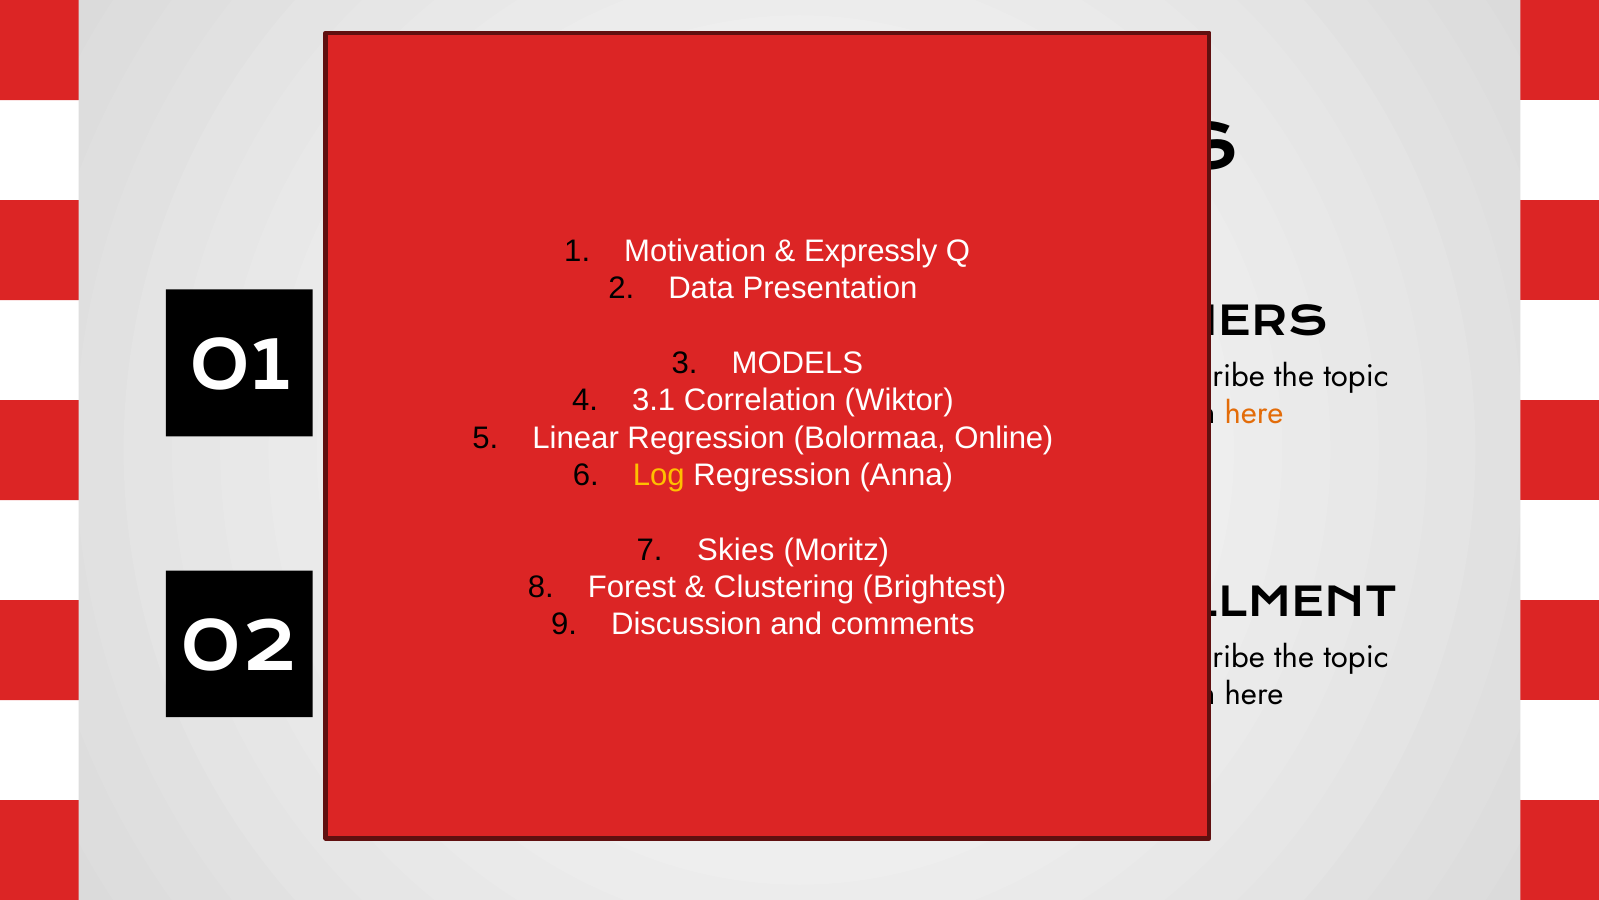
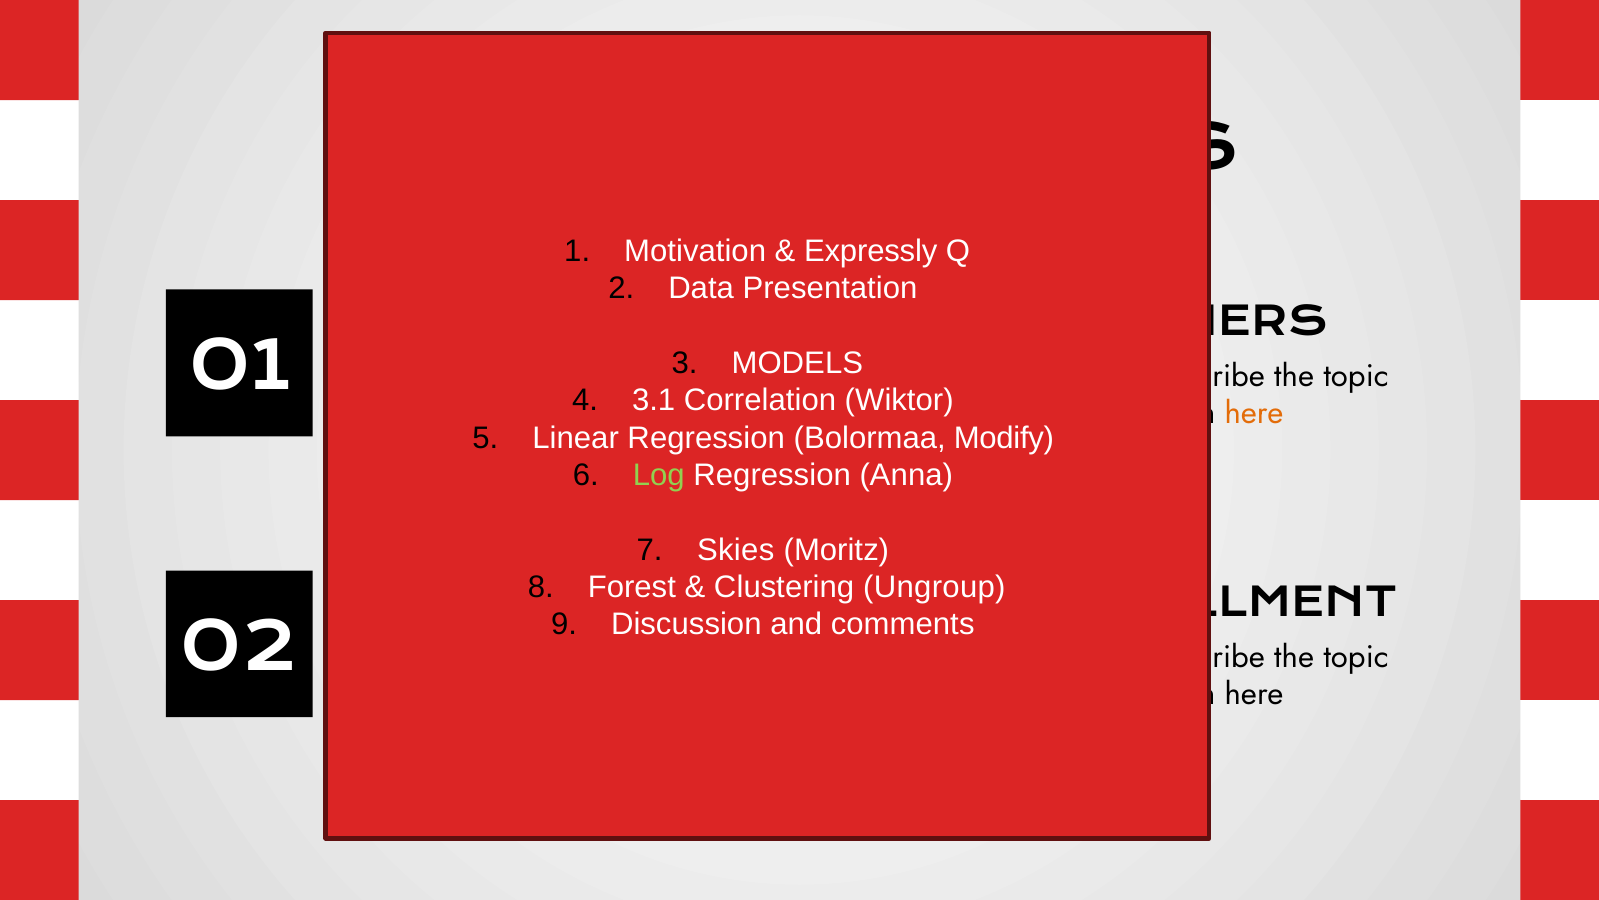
Online: Online -> Modify (1004, 438)
Log colour: yellow -> light green (659, 475)
Brightest: Brightest -> Ungroup (934, 587)
